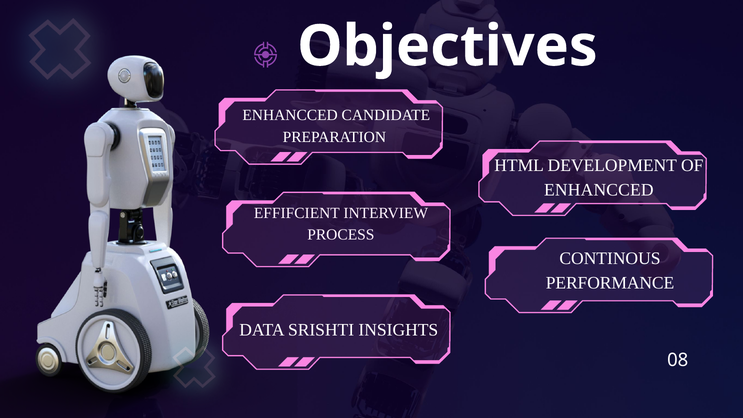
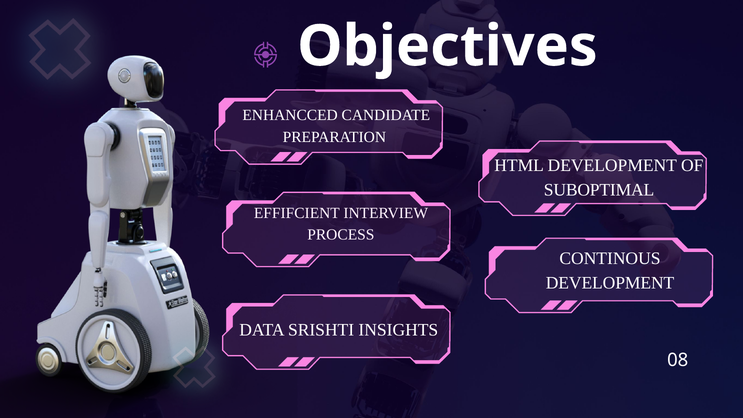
ENHANCCED: ENHANCCED -> SUBOPTIMAL (599, 190)
PERFORMANCE: PERFORMANCE -> DEVELOPMENT (610, 283)
